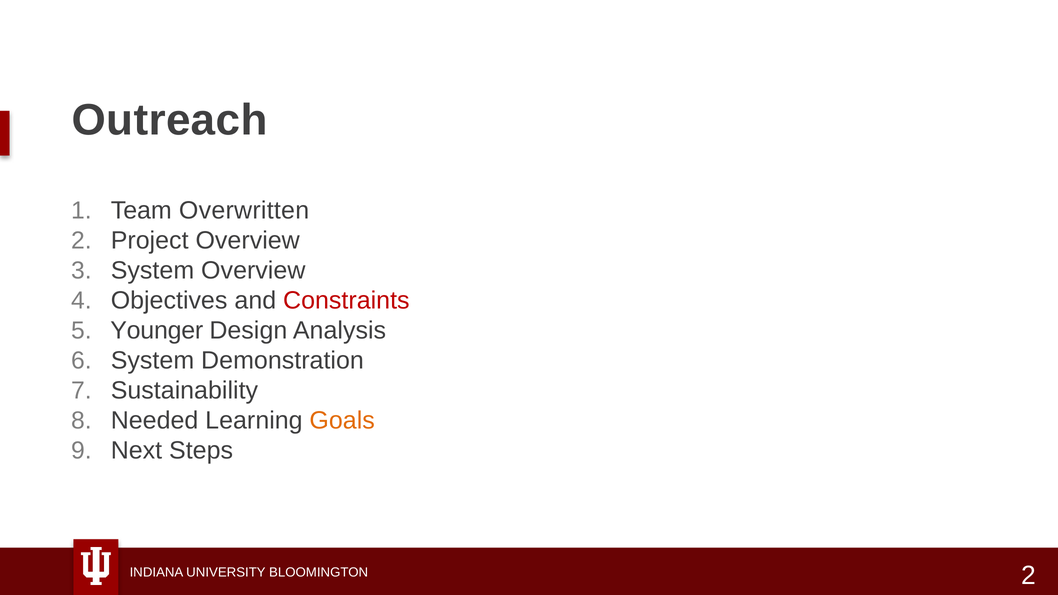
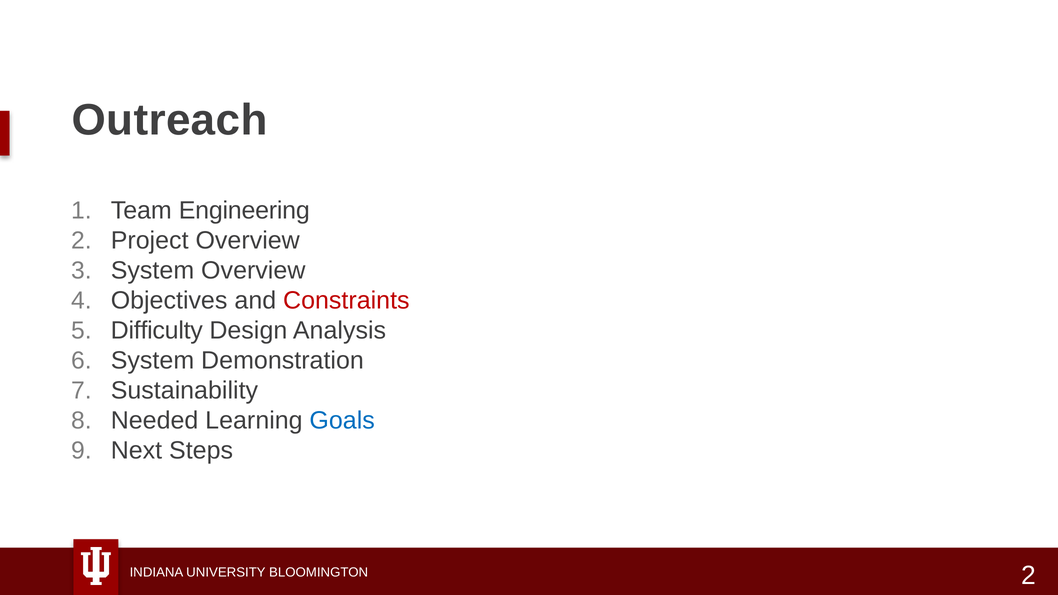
Overwritten: Overwritten -> Engineering (244, 211)
Younger: Younger -> Difficulty (157, 331)
Goals colour: orange -> blue (342, 420)
